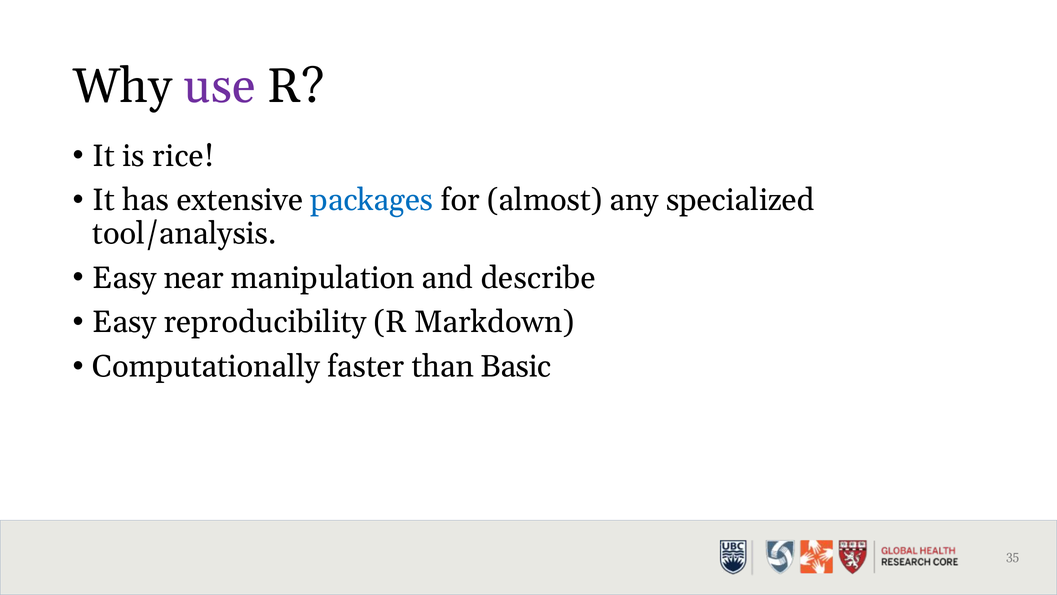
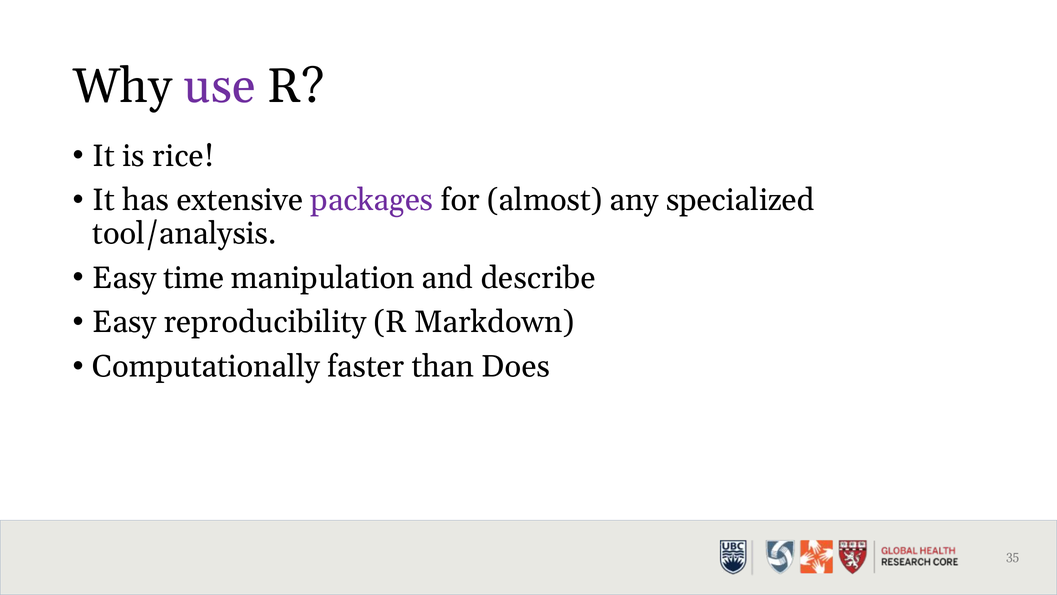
packages colour: blue -> purple (372, 200)
near: near -> time (194, 278)
Basic: Basic -> Does (516, 366)
